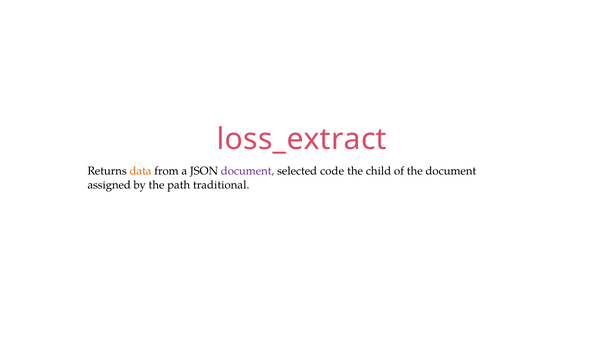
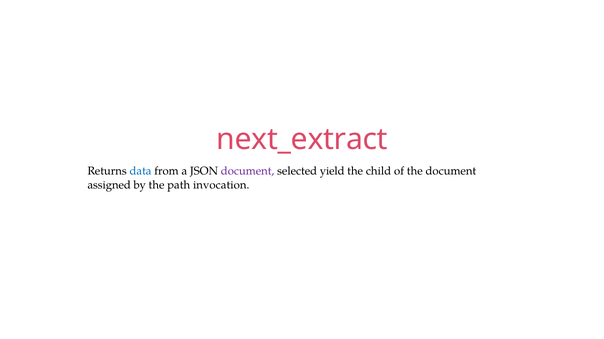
loss_extract: loss_extract -> next_extract (302, 139)
data colour: orange -> blue (141, 172)
code: code -> yield (332, 172)
traditional: traditional -> invocation (221, 185)
